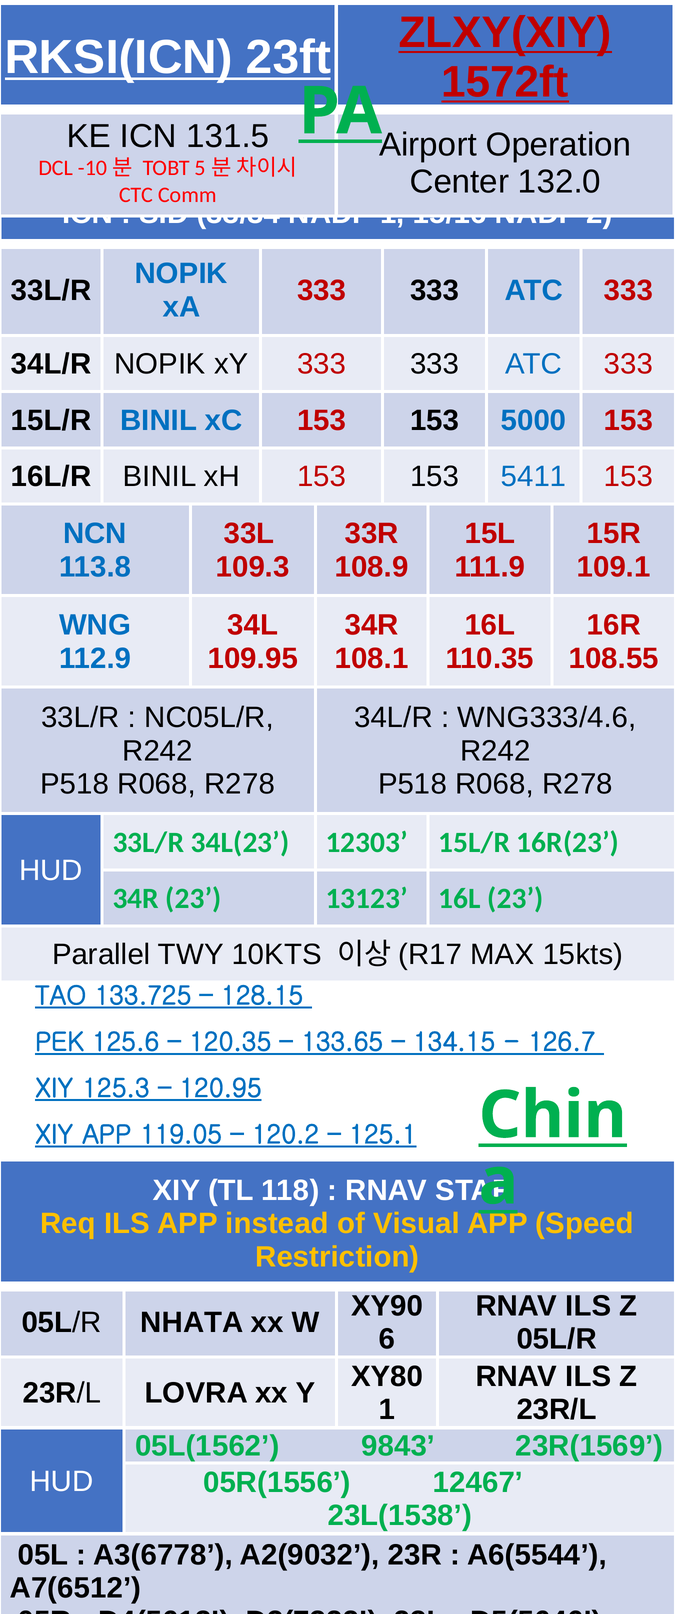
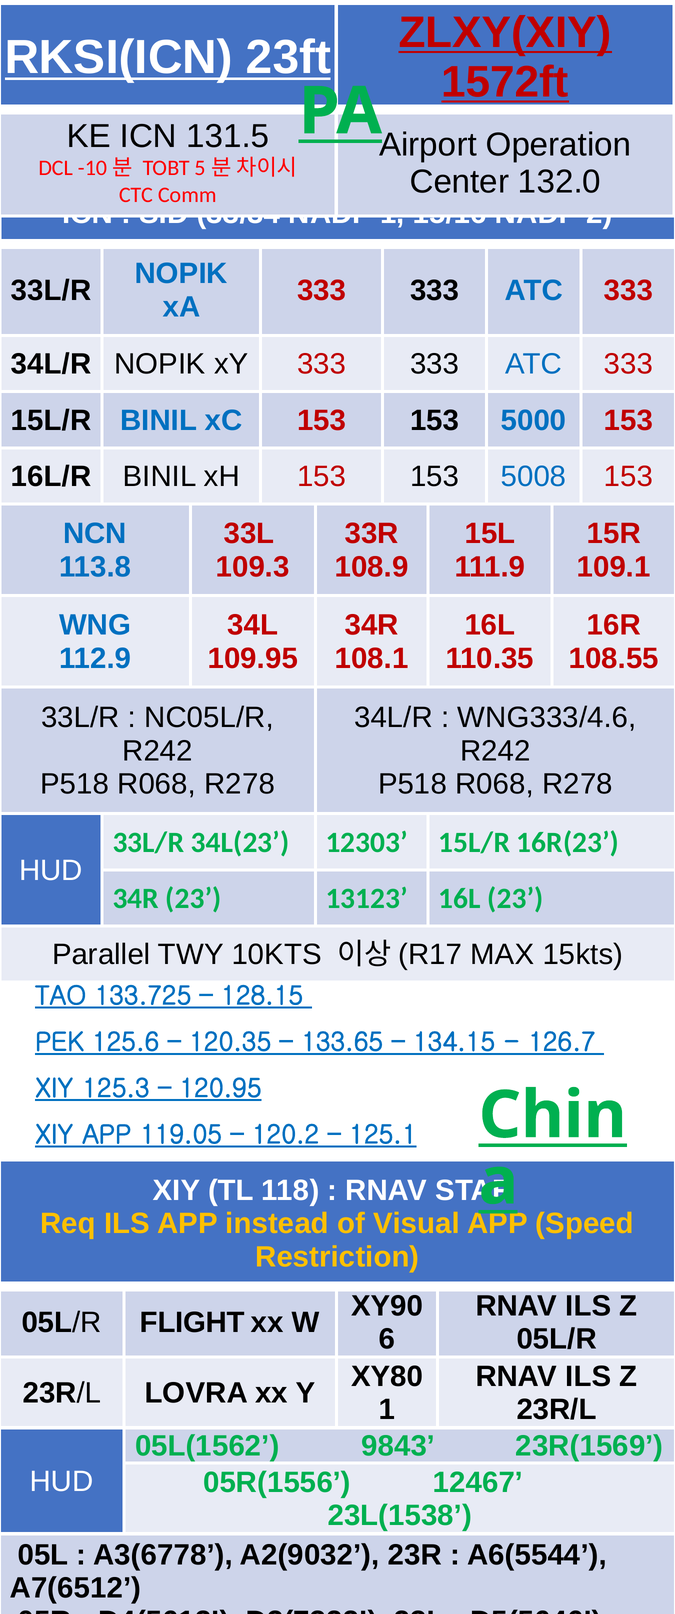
5411: 5411 -> 5008 (534, 477)
NHATA: NHATA -> FLIGHT (192, 1323)
